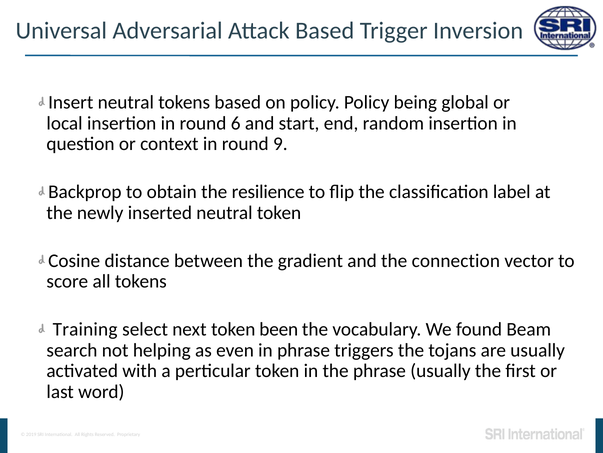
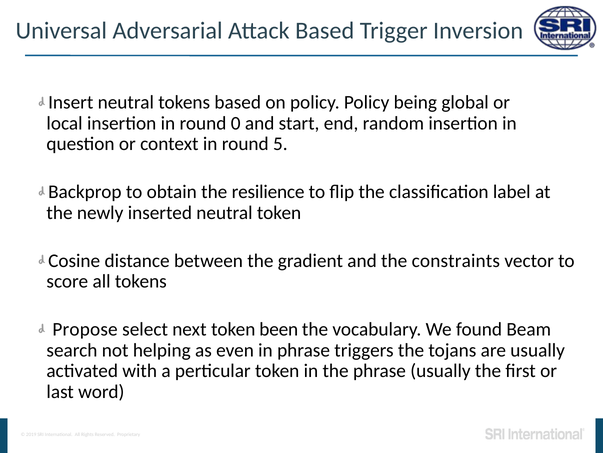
6: 6 -> 0 (236, 123)
9: 9 -> 5 (280, 144)
connection: connection -> constraints (456, 260)
Training: Training -> Propose (85, 329)
